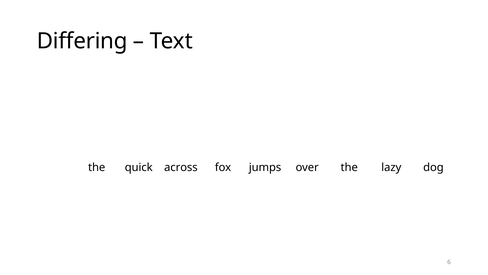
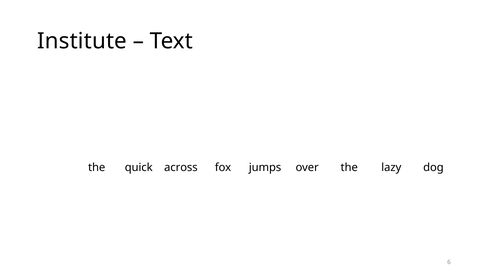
Differing: Differing -> Institute (82, 41)
